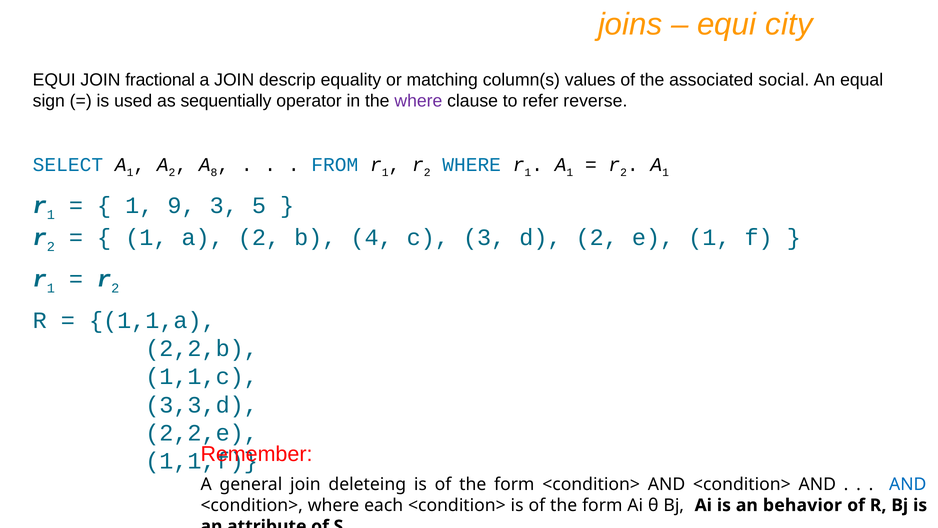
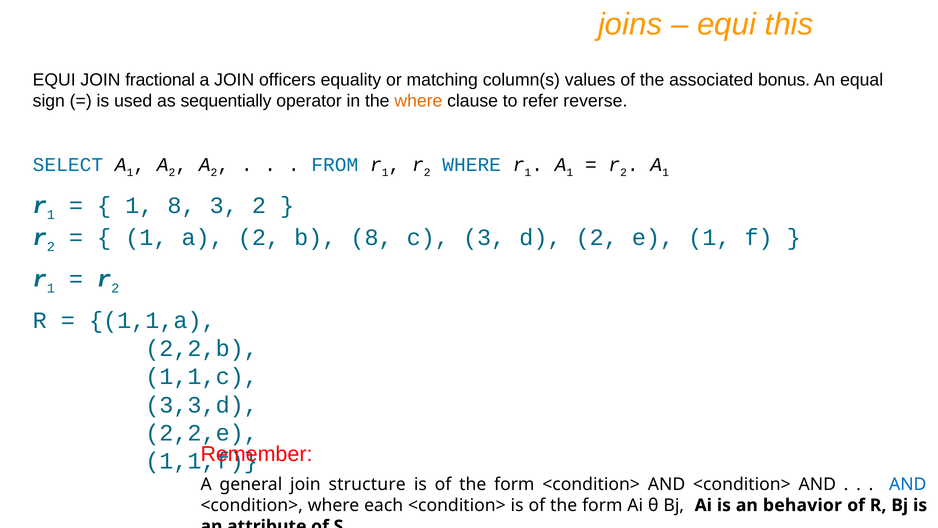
city: city -> this (789, 24)
descrip: descrip -> officers (287, 80)
social: social -> bonus (784, 80)
where colour: purple -> orange (418, 101)
8: 8 -> 2 (214, 172)
1 9: 9 -> 8 (182, 205)
3 5: 5 -> 2 (259, 205)
b 4: 4 -> 8 (372, 237)
deleteing: deleteing -> structure (367, 484)
